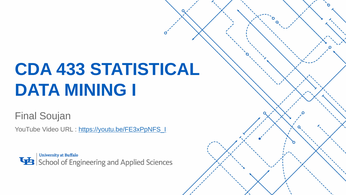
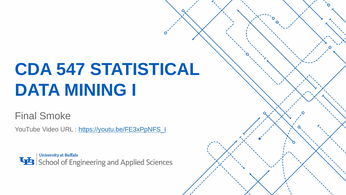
433: 433 -> 547 (71, 69)
Soujan: Soujan -> Smoke (55, 116)
